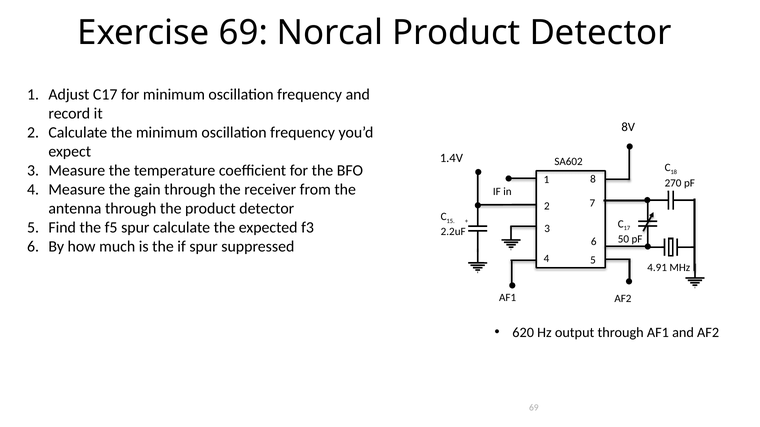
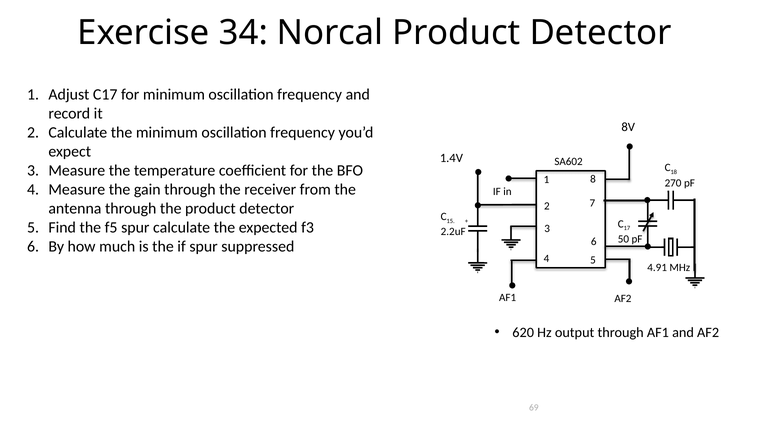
Exercise 69: 69 -> 34 (243, 33)
